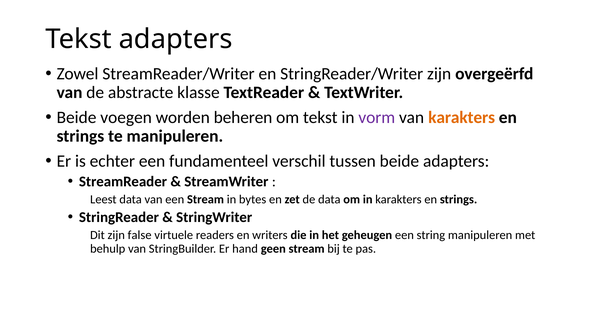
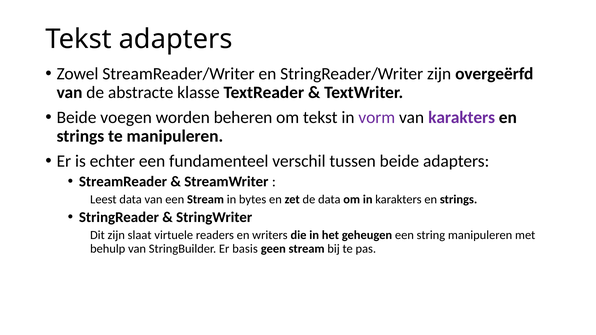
karakters colour: orange -> purple (462, 118)
false: false -> slaat (140, 235)
hand: hand -> basis (245, 249)
